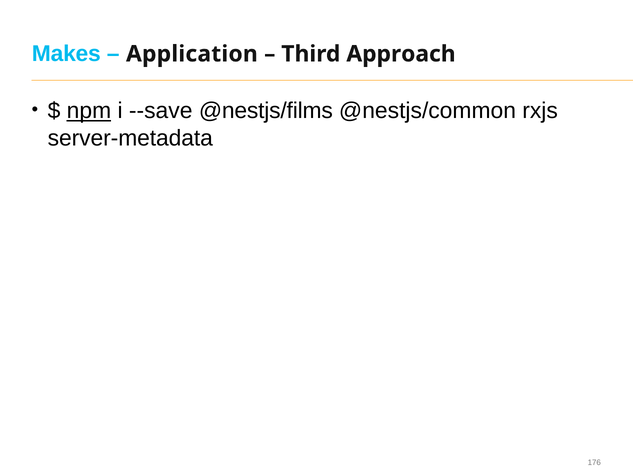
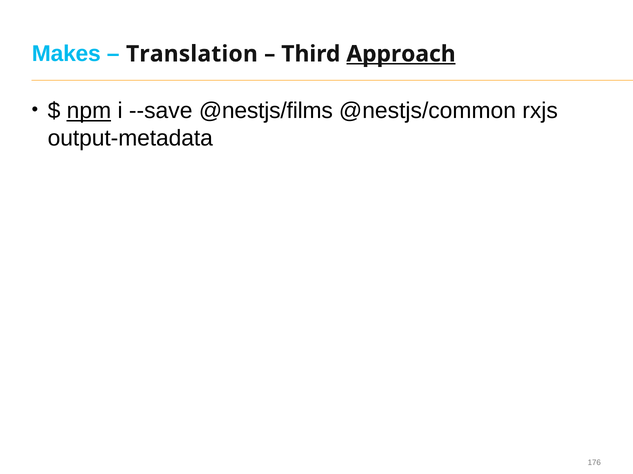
Application: Application -> Translation (192, 54)
Approach underline: none -> present (401, 54)
server-metadata: server-metadata -> output-metadata (130, 138)
